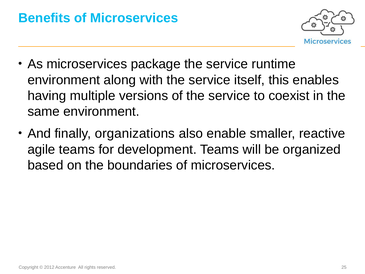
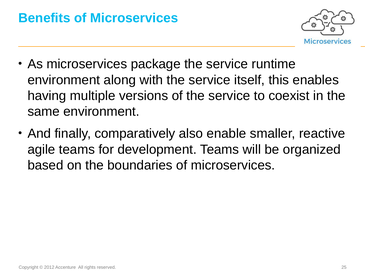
organizations: organizations -> comparatively (135, 133)
